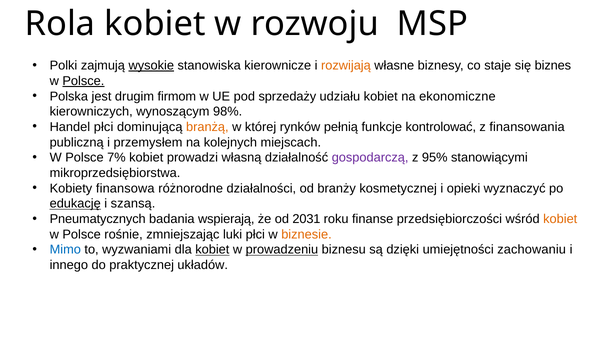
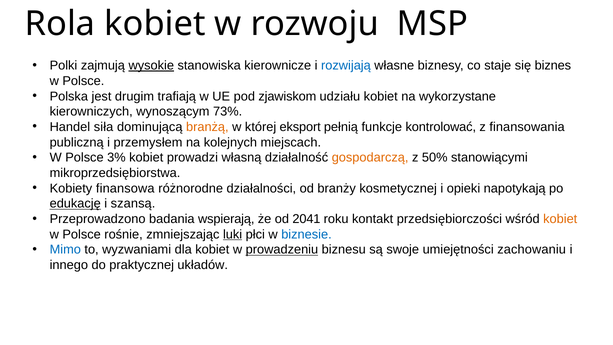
rozwijają colour: orange -> blue (346, 66)
Polsce underline: present -> none (83, 81)
firmom: firmom -> trafiają (177, 96)
sprzedaży: sprzedaży -> zjawiskom (287, 96)
ekonomiczne: ekonomiczne -> wykorzystane (458, 96)
98%: 98% -> 73% (228, 112)
Handel płci: płci -> siła (104, 127)
rynków: rynków -> eksport (300, 127)
7%: 7% -> 3% (116, 158)
gospodarczą colour: purple -> orange (370, 158)
95%: 95% -> 50% (435, 158)
wyznaczyć: wyznaczyć -> napotykają (515, 188)
Pneumatycznych: Pneumatycznych -> Przeprowadzono (98, 219)
2031: 2031 -> 2041 (306, 219)
finanse: finanse -> kontakt (373, 219)
luki underline: none -> present (233, 234)
biznesie colour: orange -> blue (306, 234)
kobiet underline: present -> none (212, 250)
dzięki: dzięki -> swoje (403, 250)
